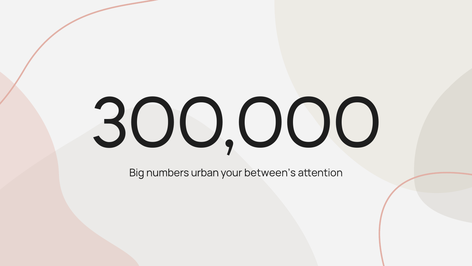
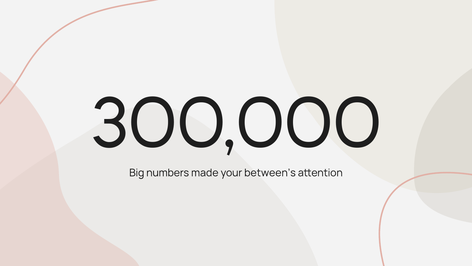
urban: urban -> made (205, 172)
